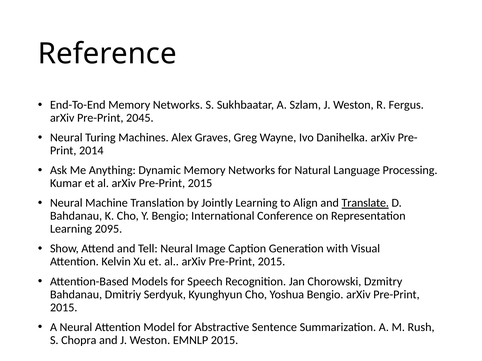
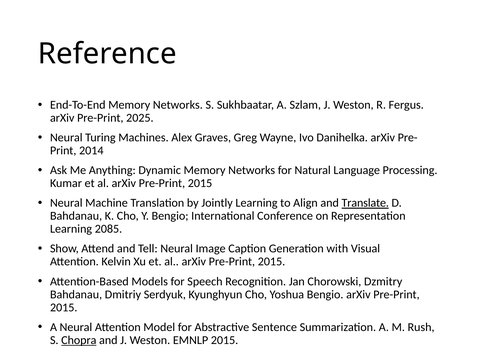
2045: 2045 -> 2025 (140, 118)
2095: 2095 -> 2085 (108, 229)
Chopra underline: none -> present (79, 341)
